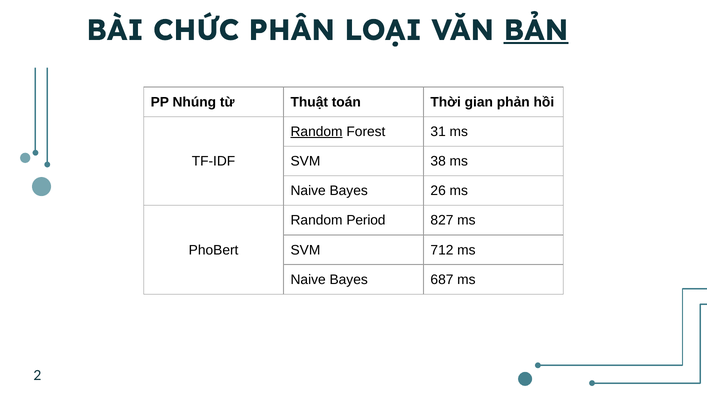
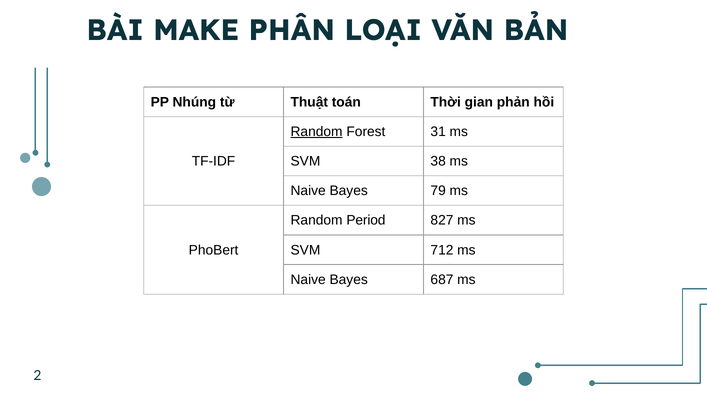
CHỨC: CHỨC -> MAKE (196, 30)
BẢN underline: present -> none (536, 30)
26: 26 -> 79 (438, 191)
